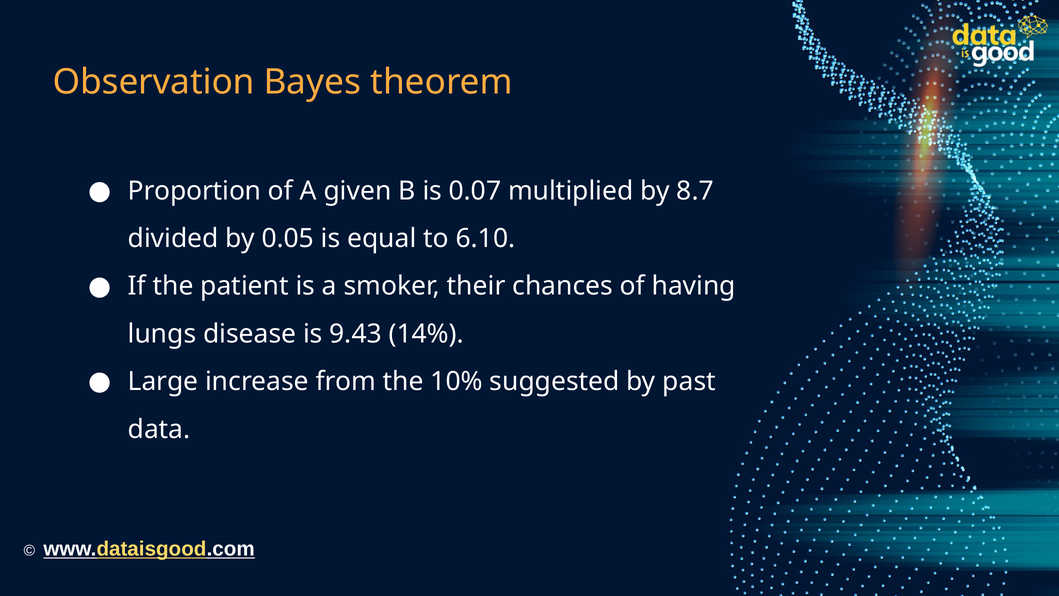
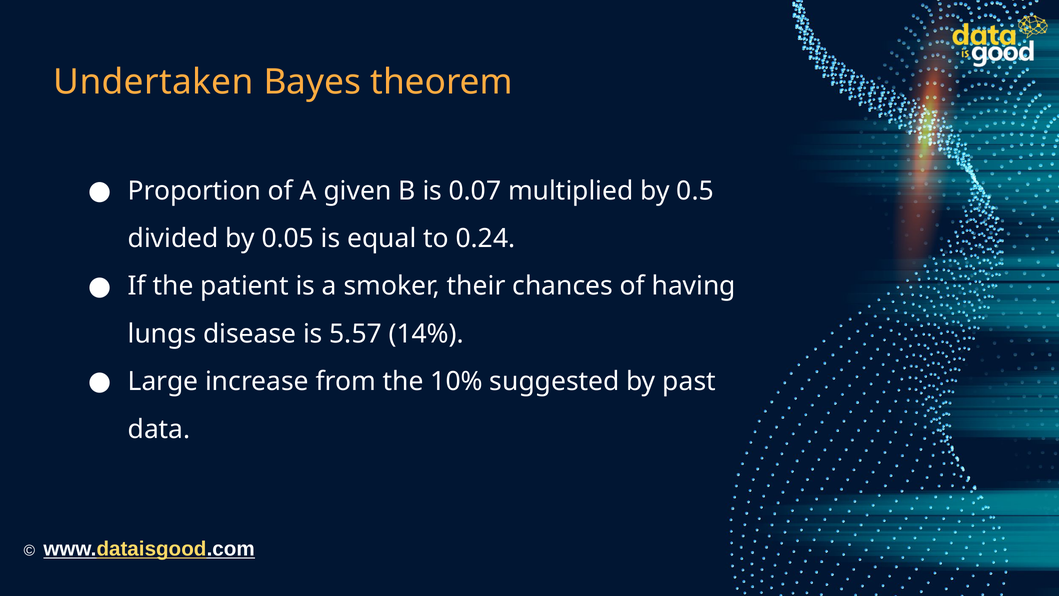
Observation: Observation -> Undertaken (153, 82)
8.7: 8.7 -> 0.5 (695, 191)
6.10: 6.10 -> 0.24 (486, 238)
9.43: 9.43 -> 5.57 (356, 334)
